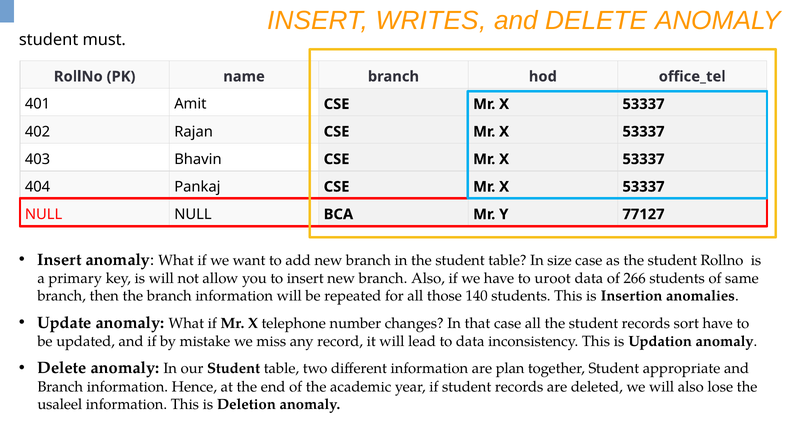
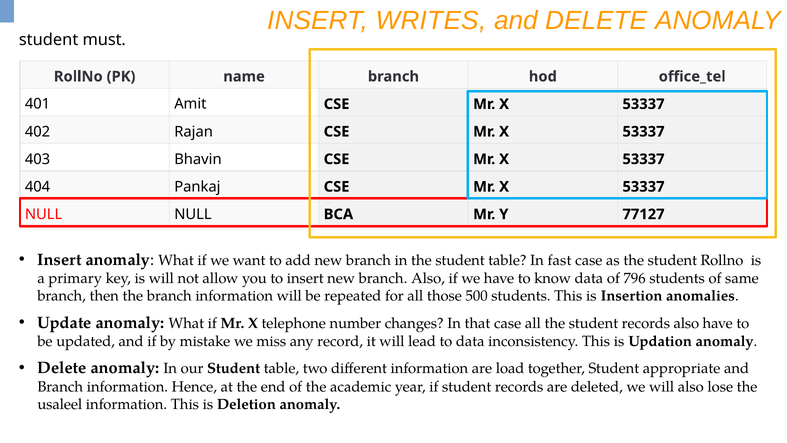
size: size -> fast (559, 260)
uroot: uroot -> know (553, 278)
266: 266 -> 796 (635, 278)
140: 140 -> 500 (477, 296)
records sort: sort -> also (686, 323)
plan: plan -> load (510, 368)
